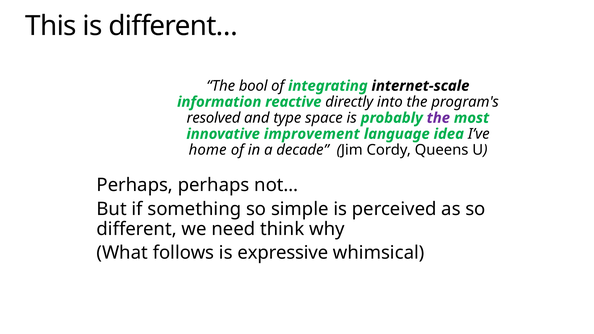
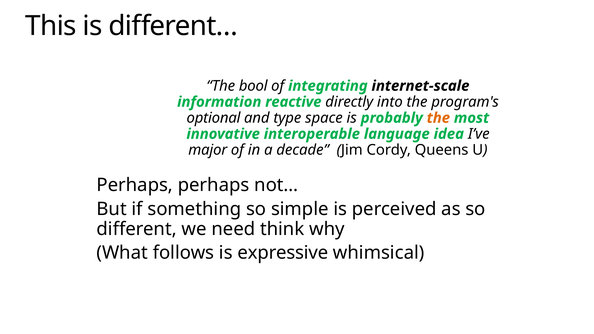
resolved: resolved -> optional (214, 118)
the colour: purple -> orange (438, 118)
improvement: improvement -> interoperable (312, 134)
home: home -> major (208, 150)
